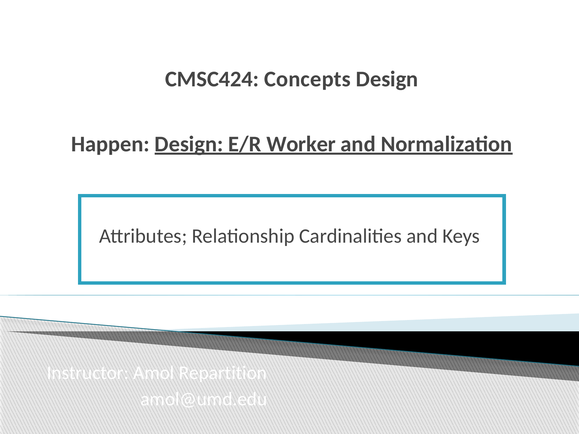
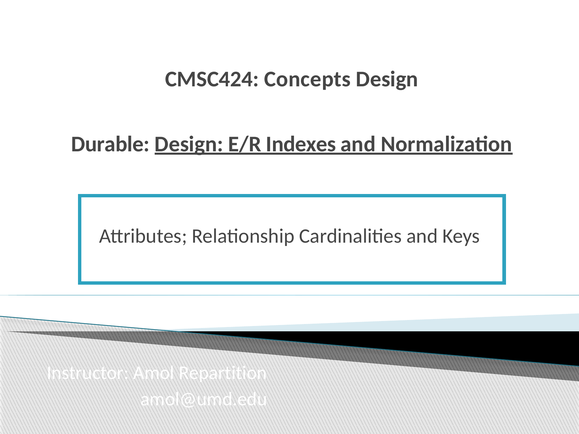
Happen: Happen -> Durable (110, 144)
Worker: Worker -> Indexes (301, 144)
